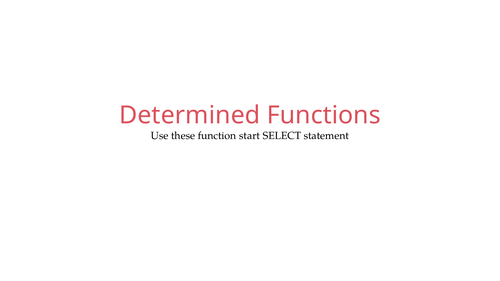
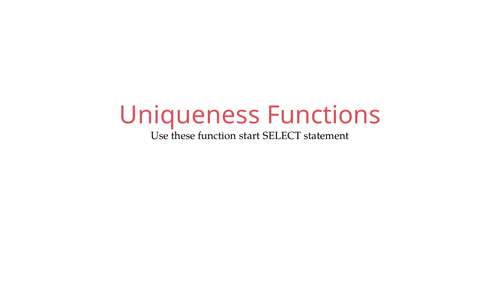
Determined: Determined -> Uniqueness (190, 115)
